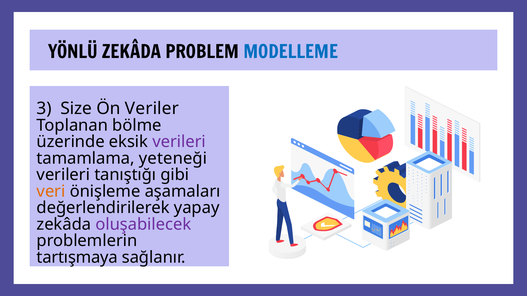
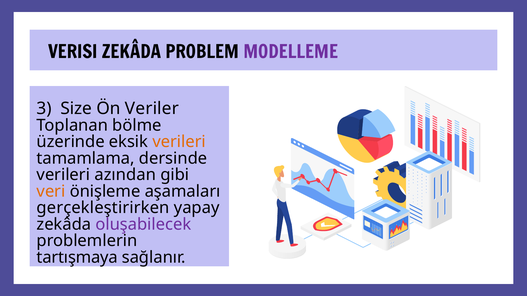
YÖNLÜ: YÖNLÜ -> VERISI (73, 52)
MODELLEME colour: blue -> purple (291, 52)
verileri colour: purple -> orange (179, 142)
yeteneği: yeteneği -> dersinde (173, 159)
tanıştığı: tanıştığı -> azından (125, 175)
değerlendirilerek: değerlendirilerek -> gerçekleştirirken (103, 208)
